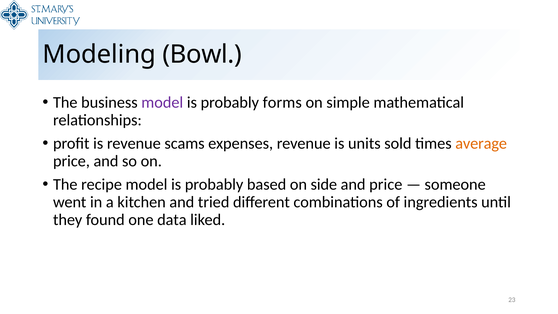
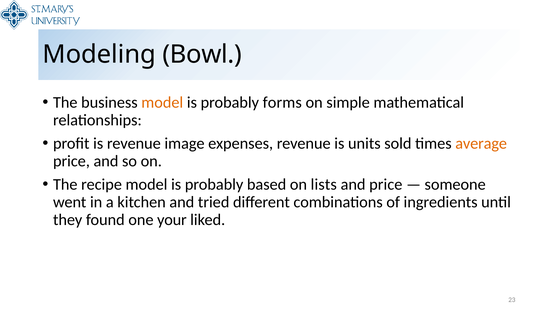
model colour: purple -> orange (162, 103)
scams: scams -> image (185, 144)
side: side -> lists (324, 185)
data: data -> your (172, 220)
